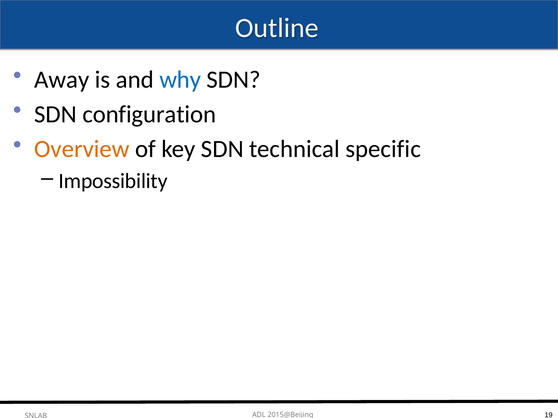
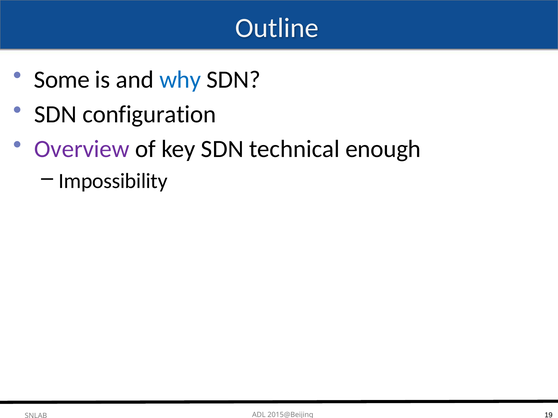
Away: Away -> Some (62, 80)
Overview colour: orange -> purple (82, 149)
specific: specific -> enough (383, 149)
